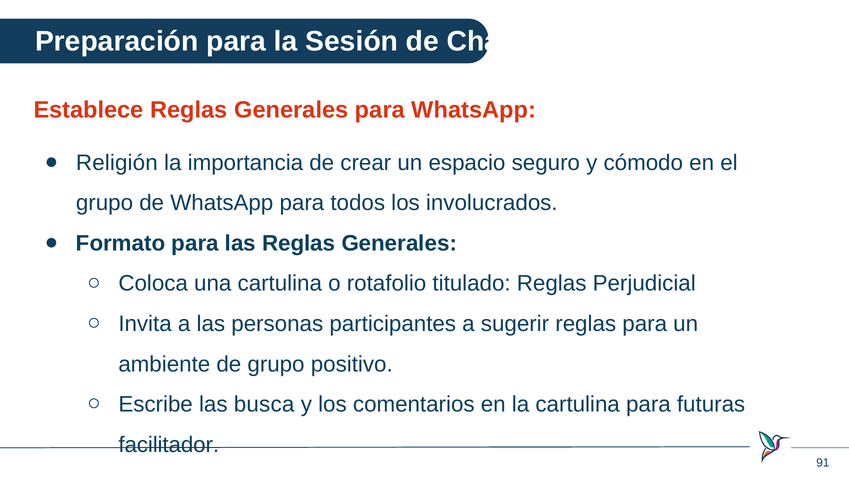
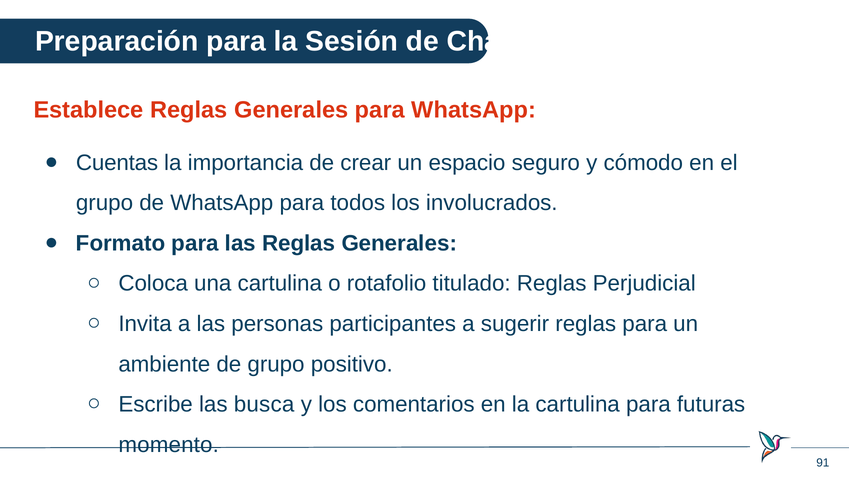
Religión: Religión -> Cuentas (117, 163)
facilitador: facilitador -> momento (169, 445)
